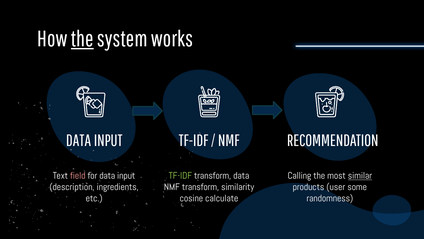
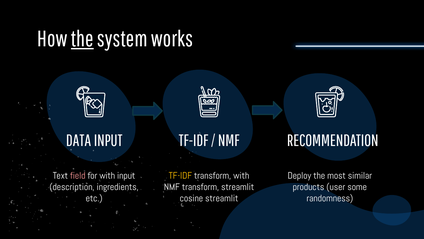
for data: data -> with (107, 175)
TF-IDF colour: light green -> yellow (180, 175)
transform data: data -> with (241, 175)
Calling: Calling -> Deploy (299, 175)
similar underline: present -> none (360, 175)
transform similarity: similarity -> streamlit (238, 187)
cosine calculate: calculate -> streamlit (222, 198)
